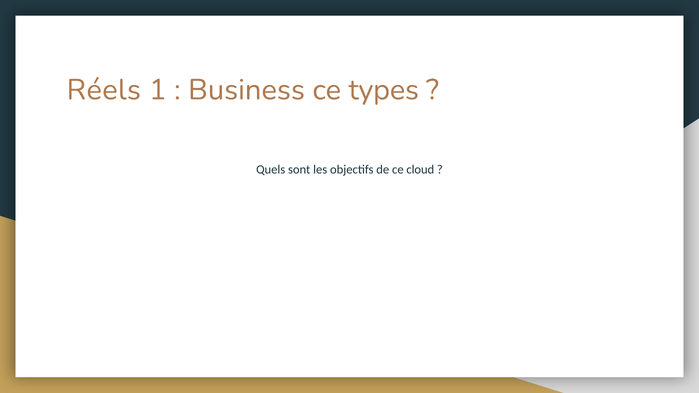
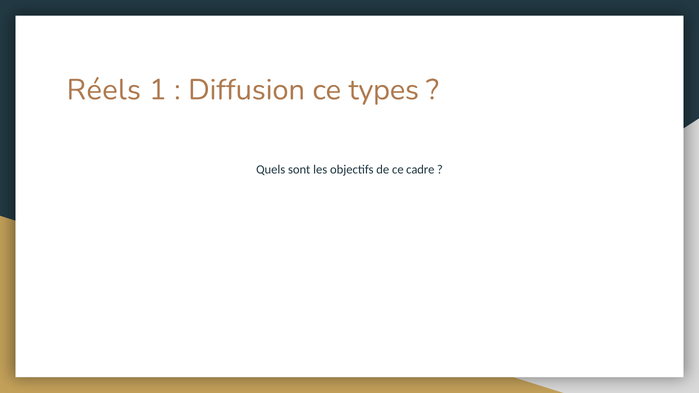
Business: Business -> Diffusion (247, 90)
cloud: cloud -> cadre (420, 170)
